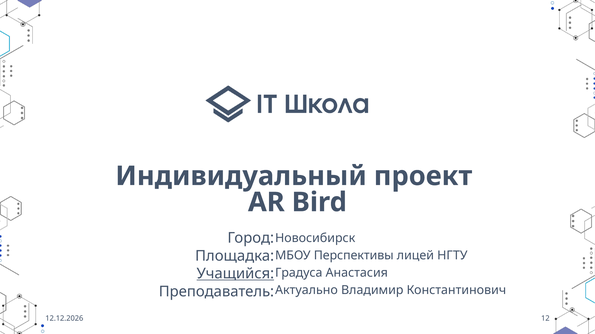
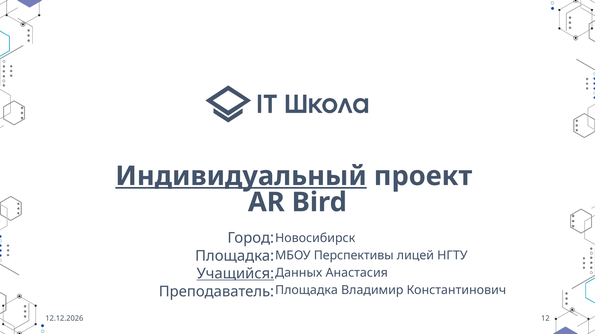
Индивидуальный underline: none -> present (241, 176)
Градуса: Градуса -> Данных (299, 273)
Актуально: Актуально -> Площадка (306, 291)
